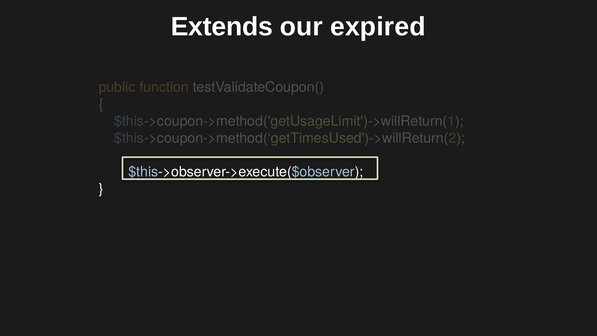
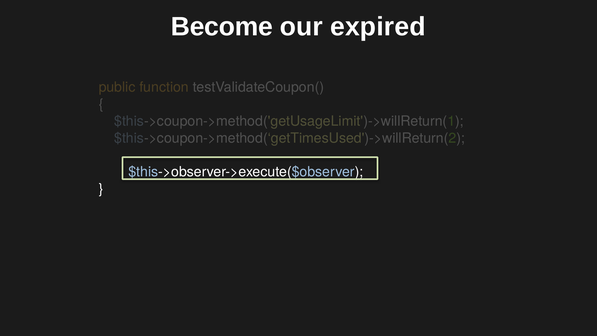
Extends: Extends -> Become (222, 27)
